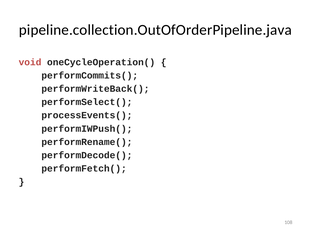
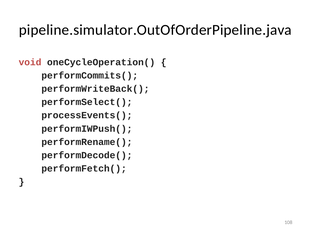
pipeline.collection.OutOfOrderPipeline.java: pipeline.collection.OutOfOrderPipeline.java -> pipeline.simulator.OutOfOrderPipeline.java (155, 30)
